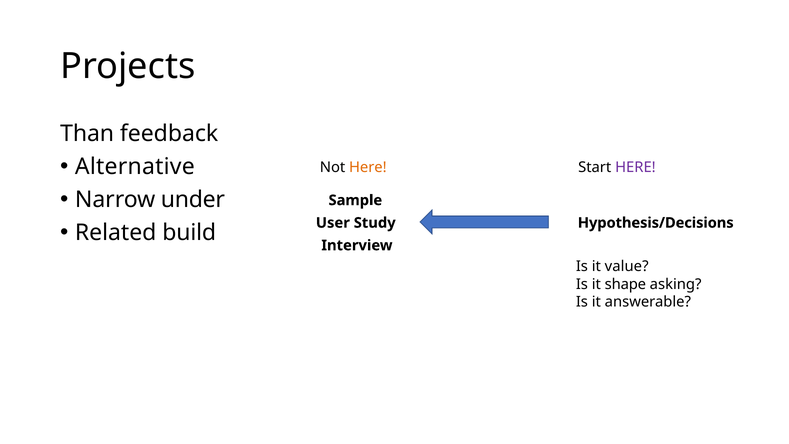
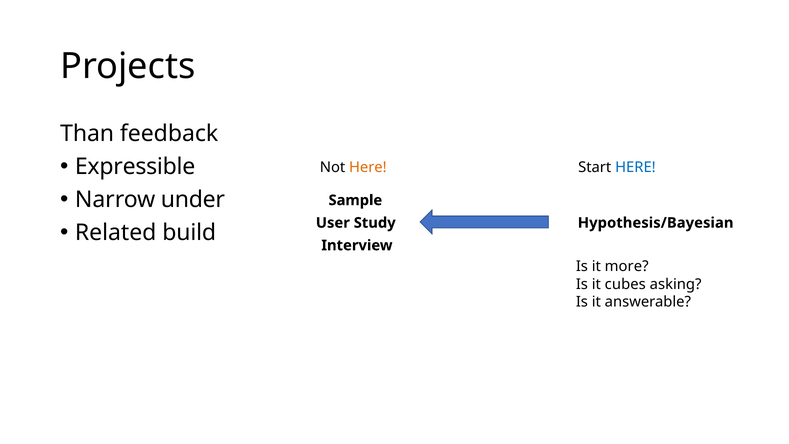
Alternative: Alternative -> Expressible (135, 166)
HERE colour: purple -> blue (635, 167)
Hypothesis/Decisions: Hypothesis/Decisions -> Hypothesis/Bayesian (656, 223)
value: value -> more (627, 266)
shape: shape -> cubes (625, 284)
